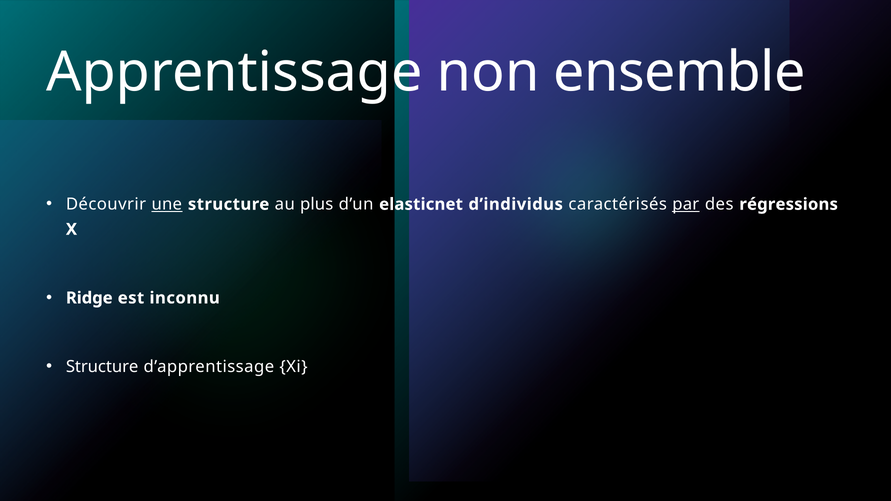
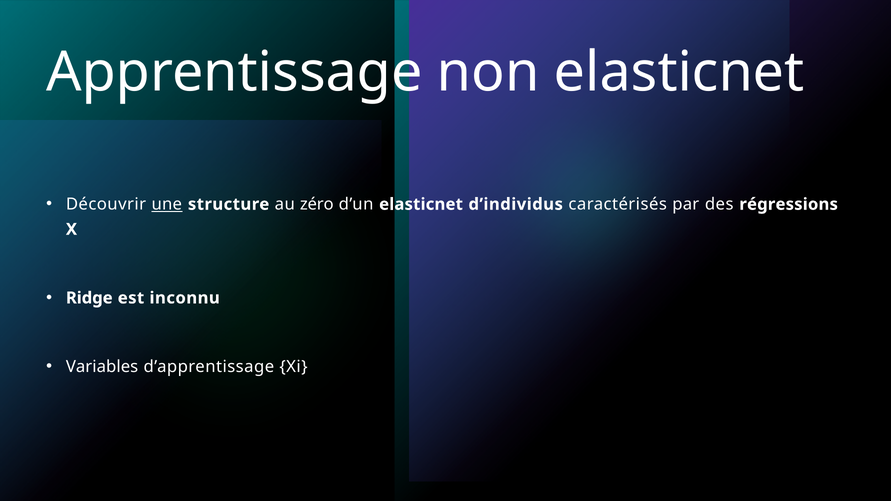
non ensemble: ensemble -> elasticnet (679, 73)
plus: plus -> zéro (317, 204)
par underline: present -> none (686, 204)
Structure: Structure -> Variables (102, 367)
